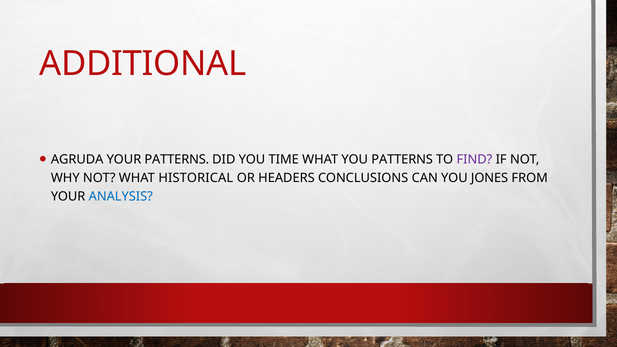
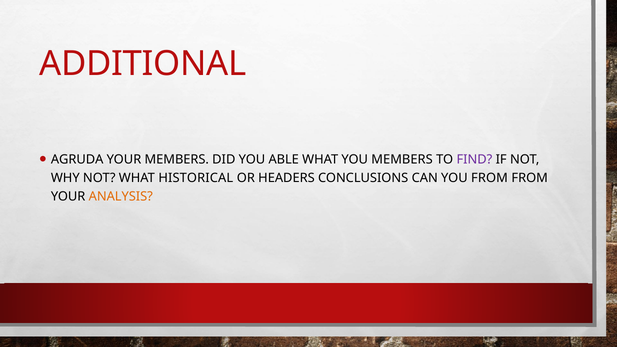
YOUR PATTERNS: PATTERNS -> MEMBERS (177, 160)
TIME: TIME -> ABLE (284, 160)
YOU PATTERNS: PATTERNS -> MEMBERS (402, 160)
YOU JONES: JONES -> FROM (489, 178)
ANALYSIS colour: blue -> orange (121, 197)
